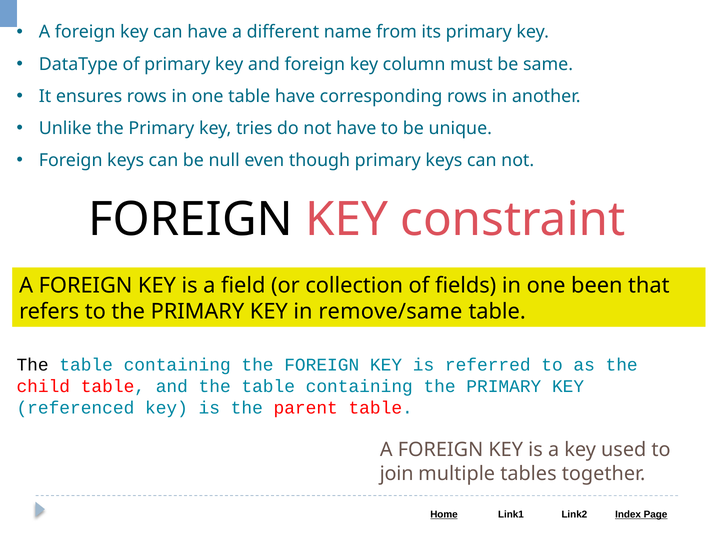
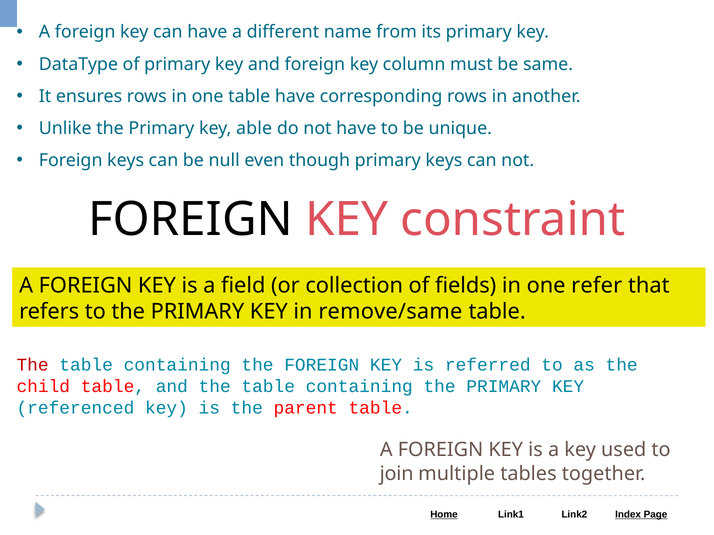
tries: tries -> able (254, 129)
been: been -> refer (597, 286)
The colour: black -> red (33, 365)
